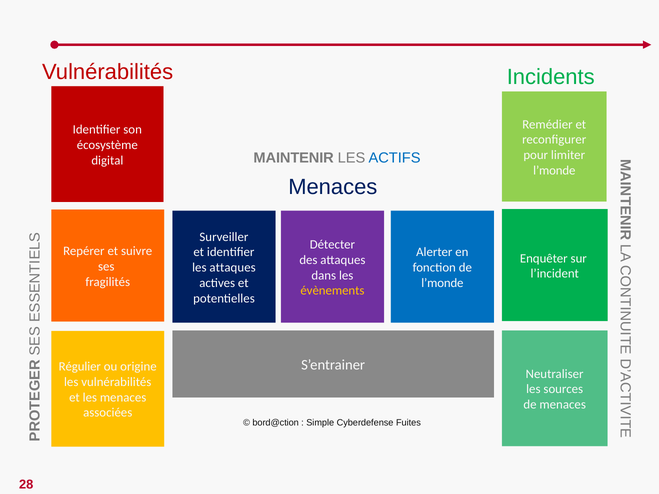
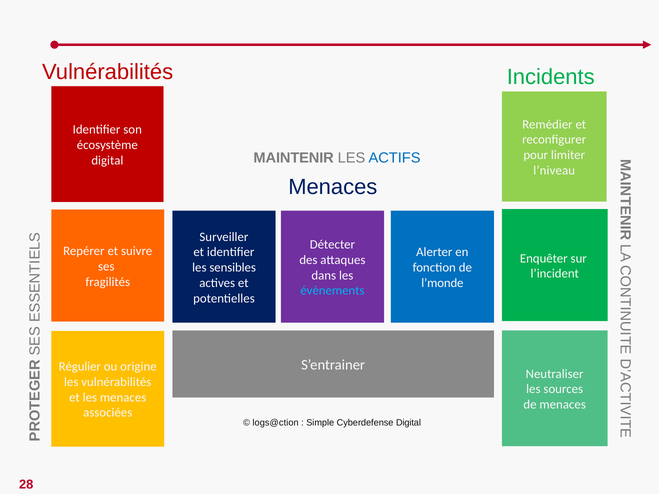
l’monde: l’monde -> l’niveau (554, 171)
les attaques: attaques -> sensibles (233, 268)
évènements colour: yellow -> light blue (332, 291)
bord@ction: bord@ction -> logs@ction (276, 423)
Cyberdefense Fuites: Fuites -> Digital (408, 423)
